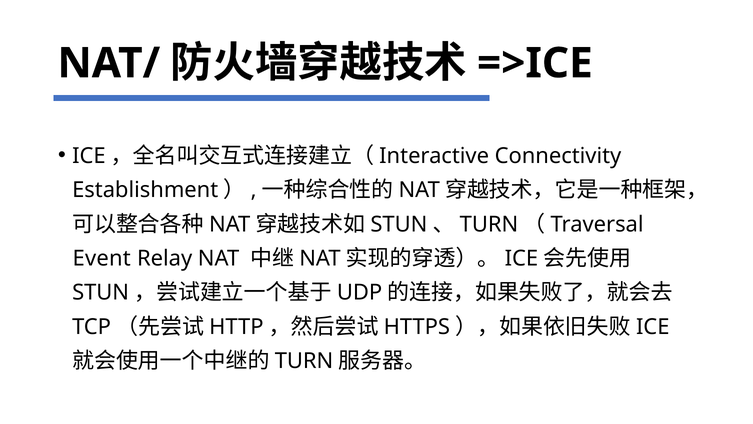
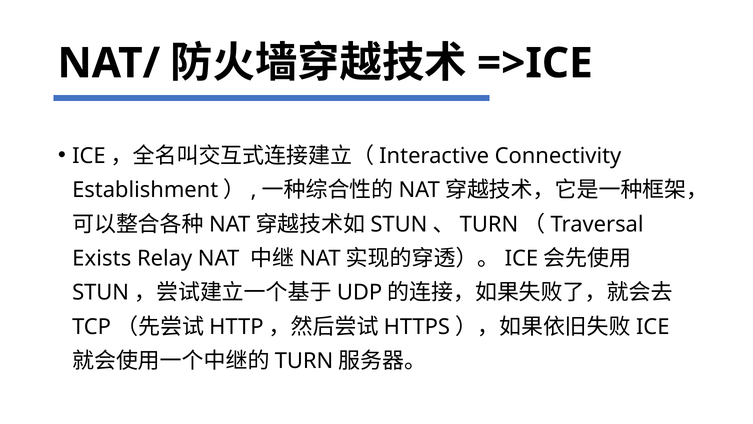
Event: Event -> Exists (102, 258)
